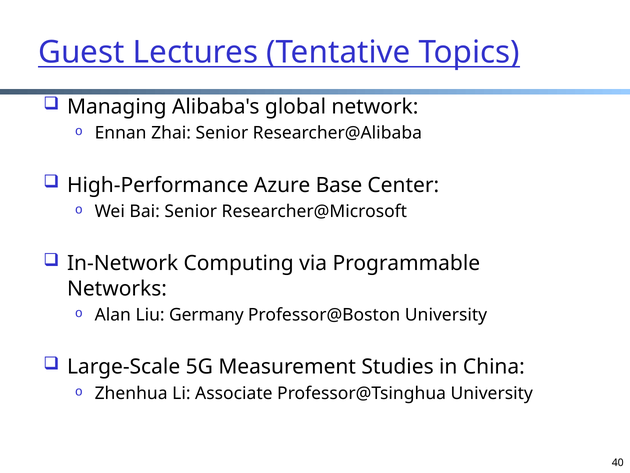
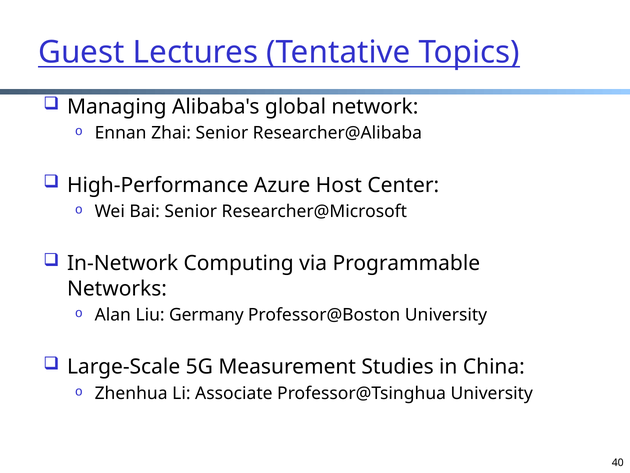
Base: Base -> Host (339, 185)
